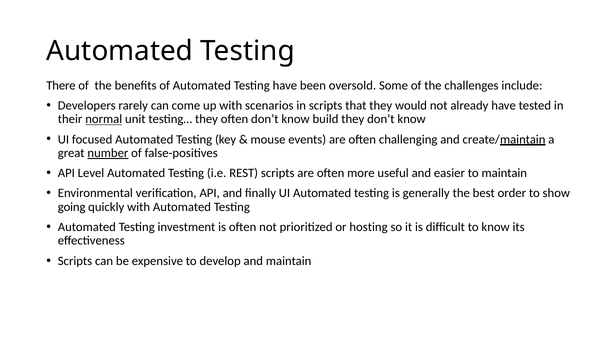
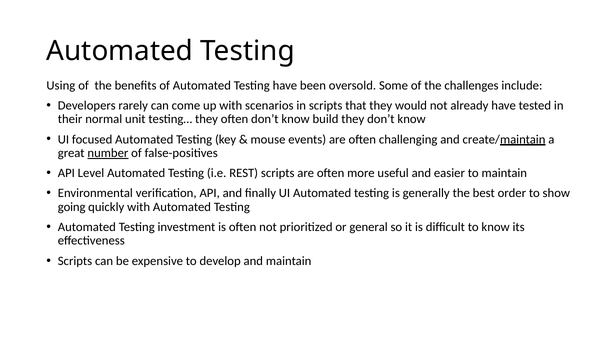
There: There -> Using (61, 85)
normal underline: present -> none (104, 119)
hosting: hosting -> general (369, 227)
